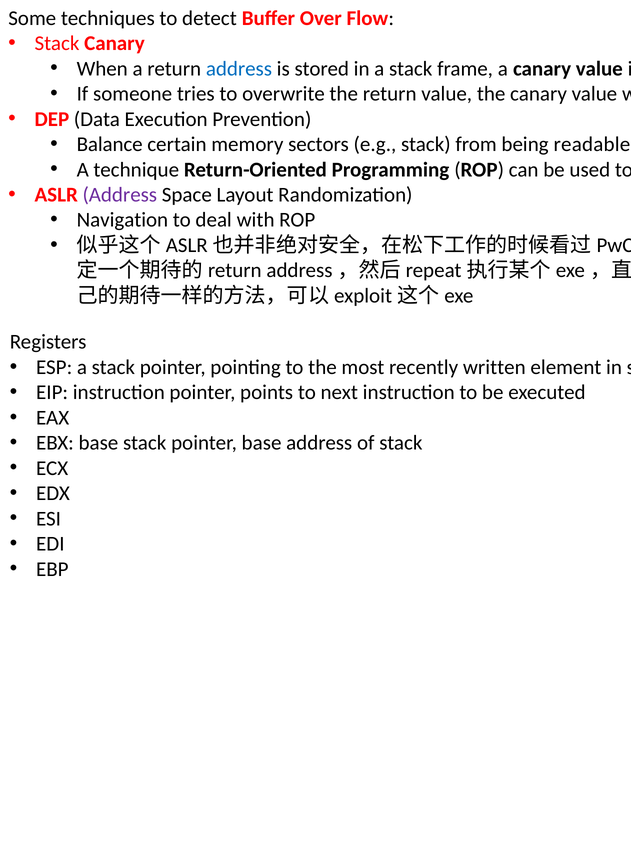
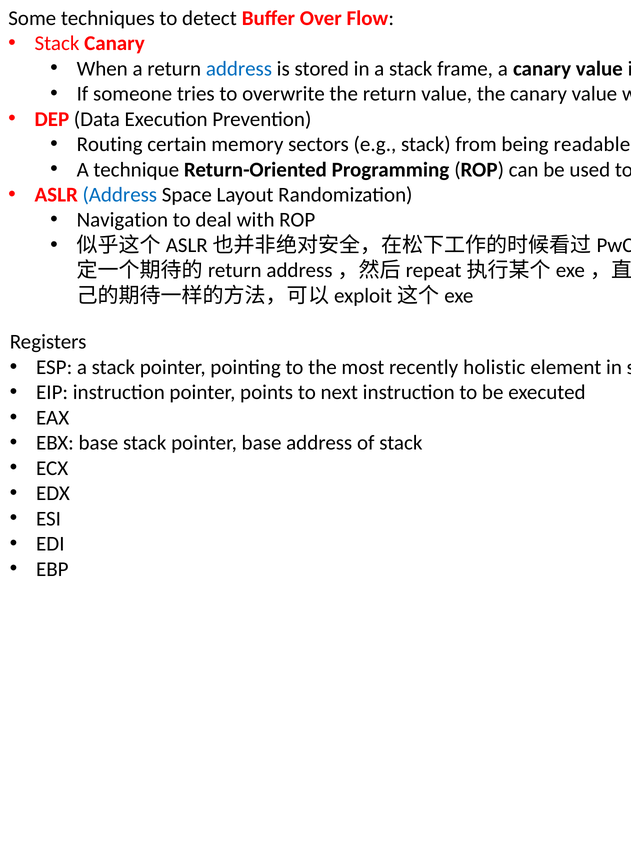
Balance: Balance -> Routing (110, 144)
Address colour: purple -> blue (120, 195)
recently written: written -> holistic (494, 367)
